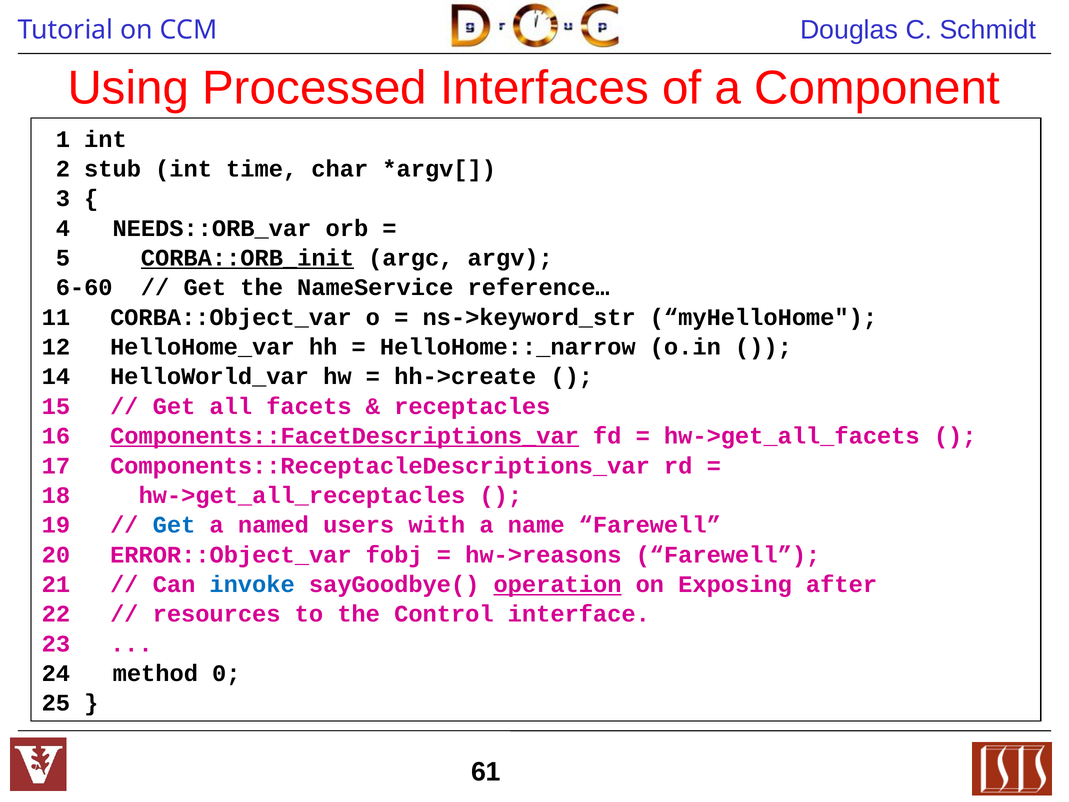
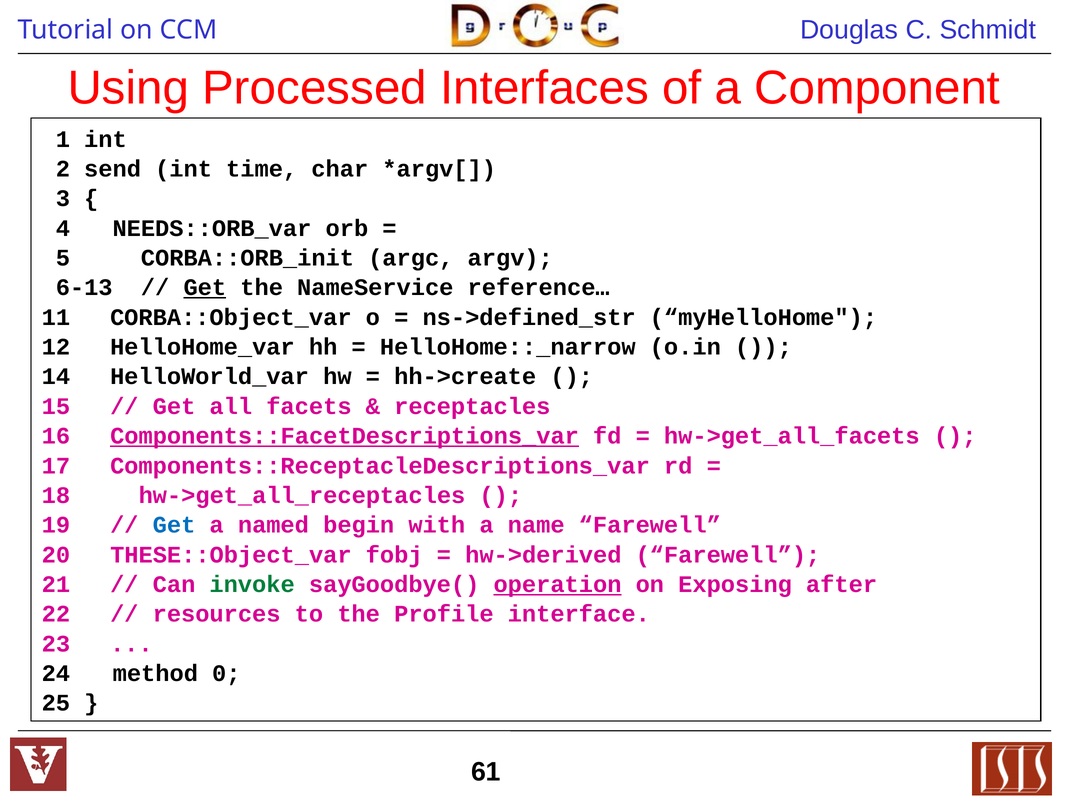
stub: stub -> send (113, 169)
CORBA::ORB_init underline: present -> none (247, 258)
6-60: 6-60 -> 6-13 (84, 288)
Get underline: none -> present (205, 288)
ns->keyword_str: ns->keyword_str -> ns->defined_str (529, 317)
users: users -> begin (359, 525)
ERROR::Object_var: ERROR::Object_var -> THESE::Object_var (231, 555)
hw->reasons: hw->reasons -> hw->derived (543, 555)
invoke colour: blue -> green (252, 584)
Control: Control -> Profile (444, 614)
